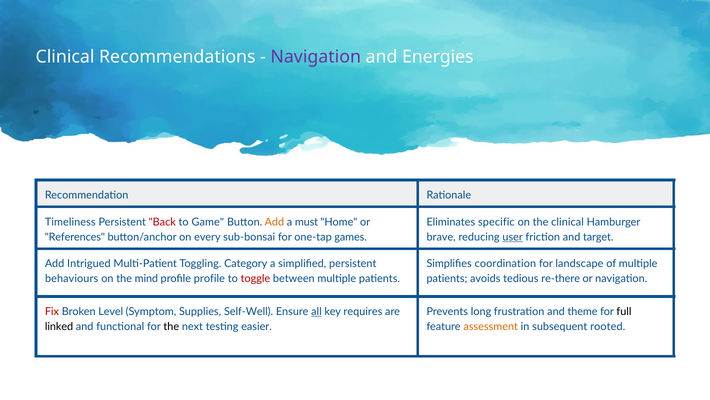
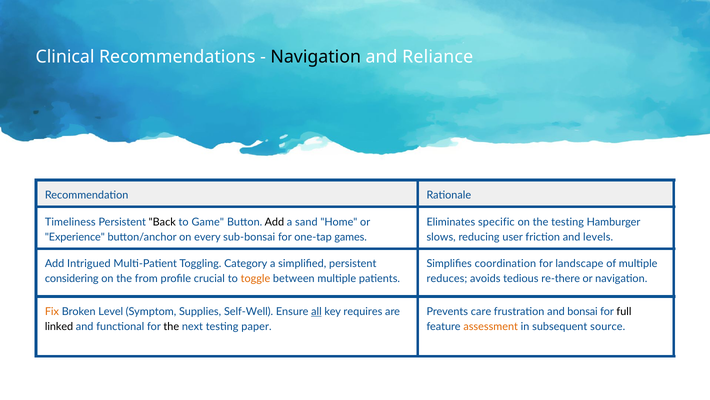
Navigation colour: purple -> black (316, 57)
Energies: Energies -> Reliance (438, 57)
Back colour: red -> black (162, 222)
Add colour: orange -> black (274, 222)
must: must -> sand (306, 222)
the clinical: clinical -> testing (568, 222)
References: References -> Experience (75, 237)
brave: brave -> slows (441, 237)
user underline: present -> none (513, 237)
target: target -> levels (598, 237)
behaviours: behaviours -> considering (72, 278)
mind: mind -> from (146, 278)
profile profile: profile -> crucial (209, 278)
toggle colour: red -> orange (255, 278)
patients: patients -> reduces (447, 278)
Fix colour: red -> orange (52, 311)
long: long -> care (481, 311)
theme: theme -> bonsai (583, 311)
easier: easier -> paper (257, 326)
rooted: rooted -> source (608, 326)
